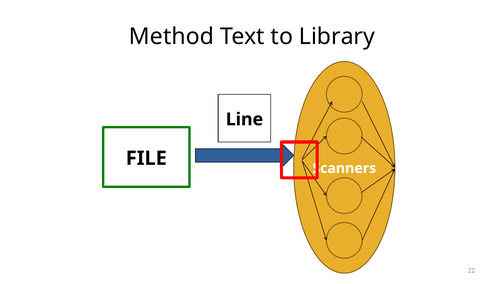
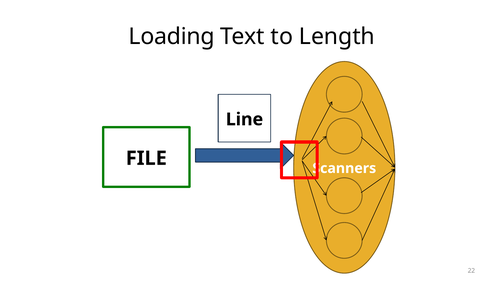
Method: Method -> Loading (172, 37)
Library: Library -> Length (337, 37)
